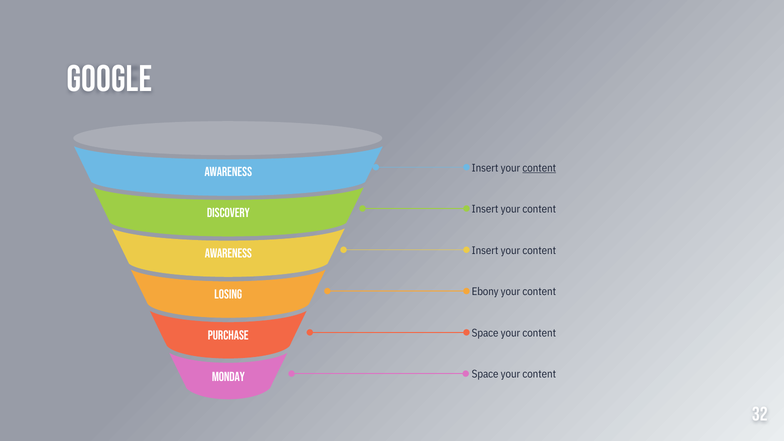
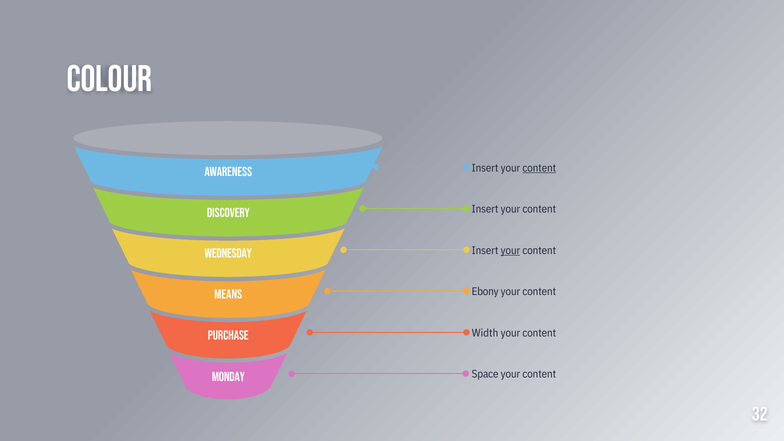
Google: Google -> Colour (109, 79)
your underline: none -> present (510, 251)
AWARENESS: AWARENESS -> WEDNESDAY (228, 254)
LOSING: LOSING -> MEANS (228, 295)
Space: Space -> Width (485, 333)
